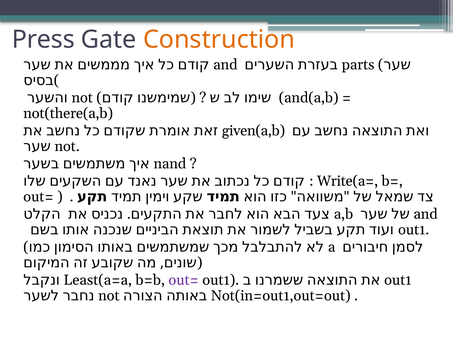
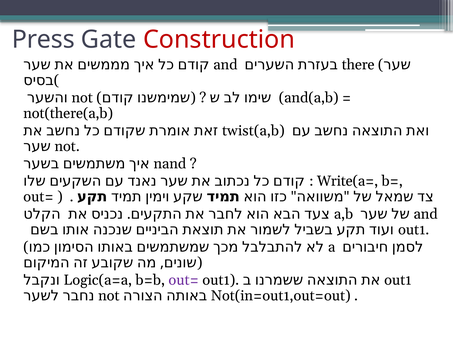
Construction colour: orange -> red (219, 39)
parts: parts -> there (358, 65)
given(a,b: given(a,b -> twist(a,b (253, 131)
Least(a=a: Least(a=a -> Logic(a=a (98, 280)
